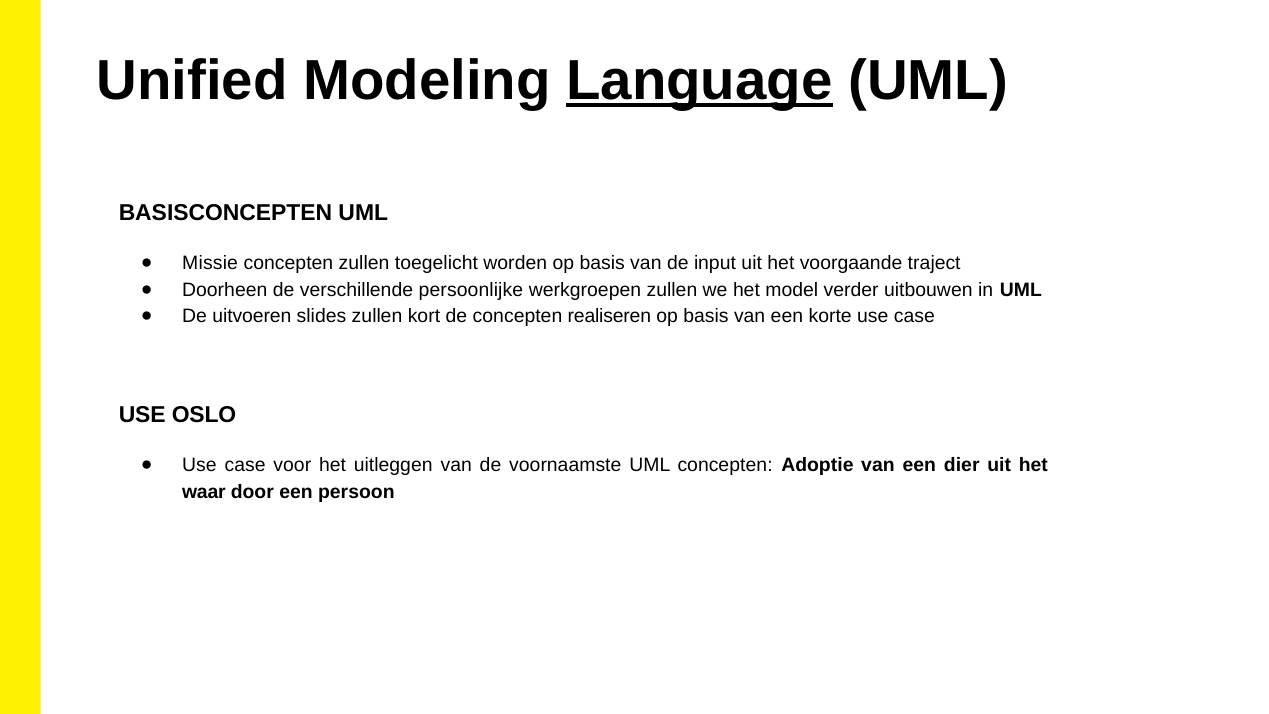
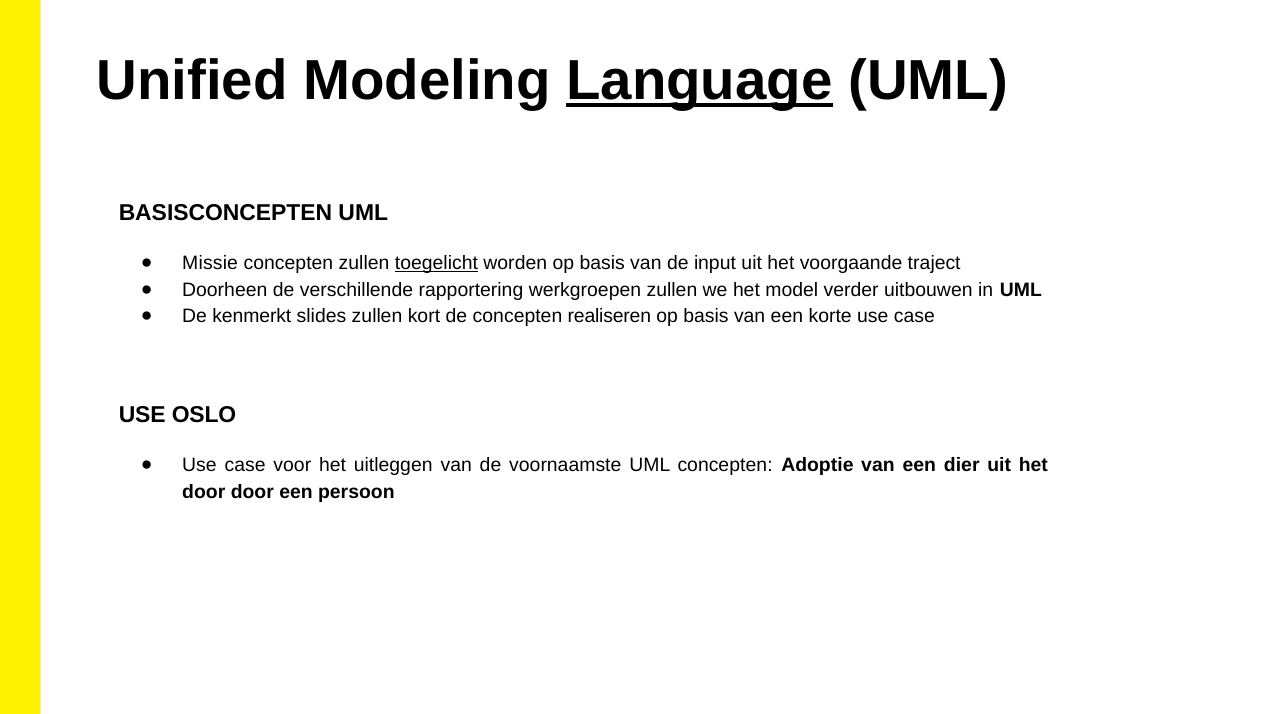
toegelicht underline: none -> present (436, 263)
persoonlijke: persoonlijke -> rapportering (471, 290)
uitvoeren: uitvoeren -> kenmerkt (252, 316)
waar: waar -> door (204, 492)
